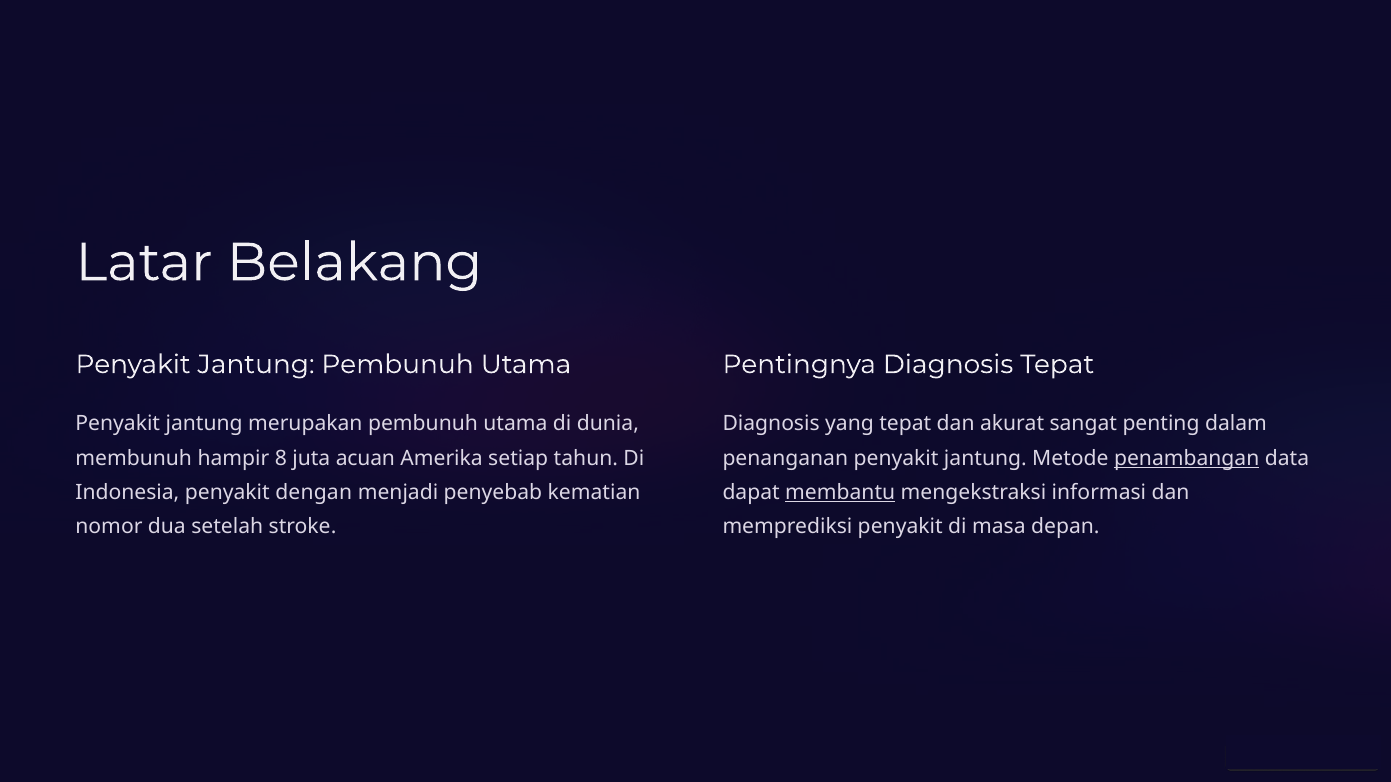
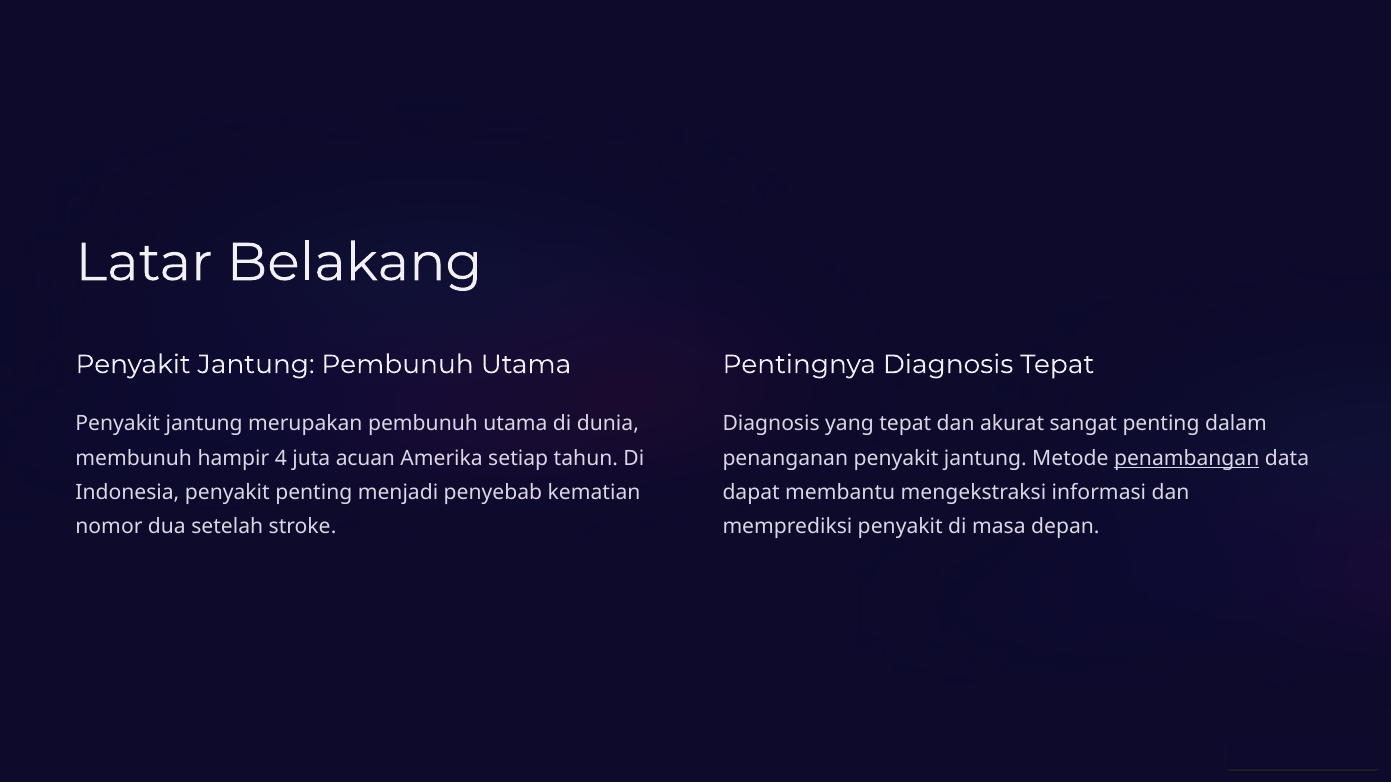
8: 8 -> 4 (281, 458)
penyakit dengan: dengan -> penting (314, 493)
membantu underline: present -> none (840, 493)
